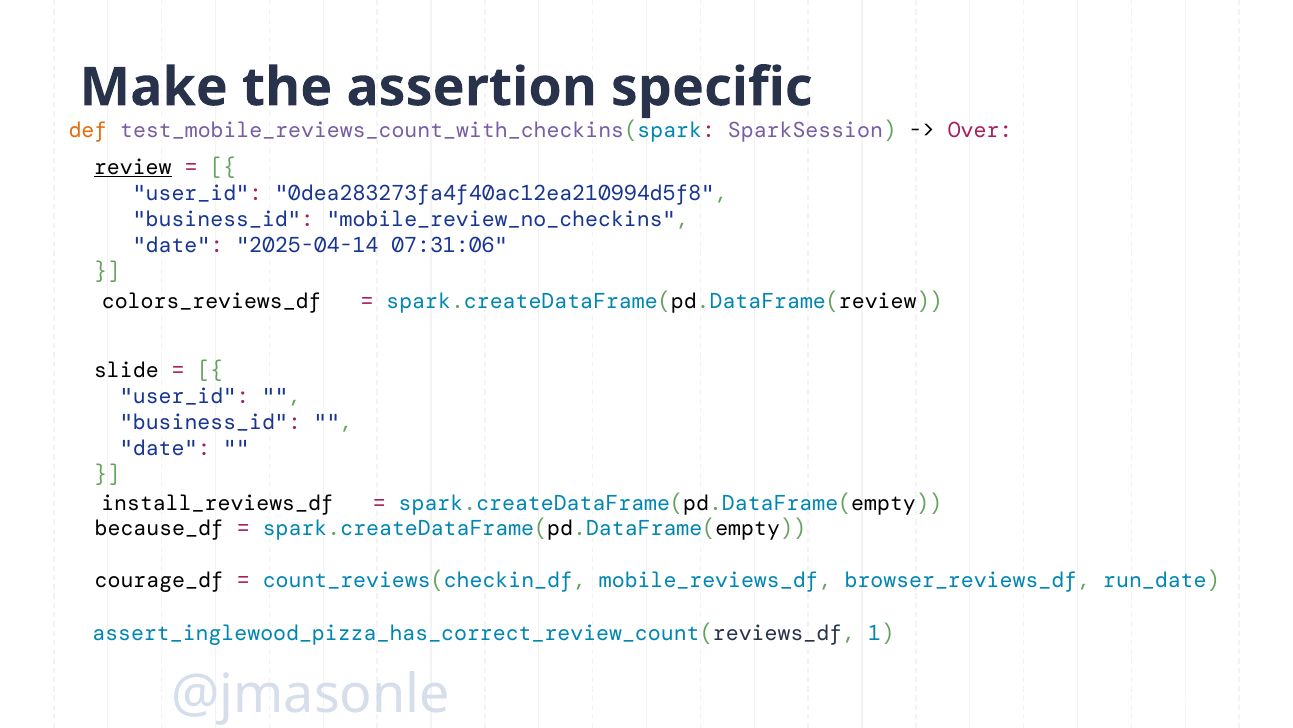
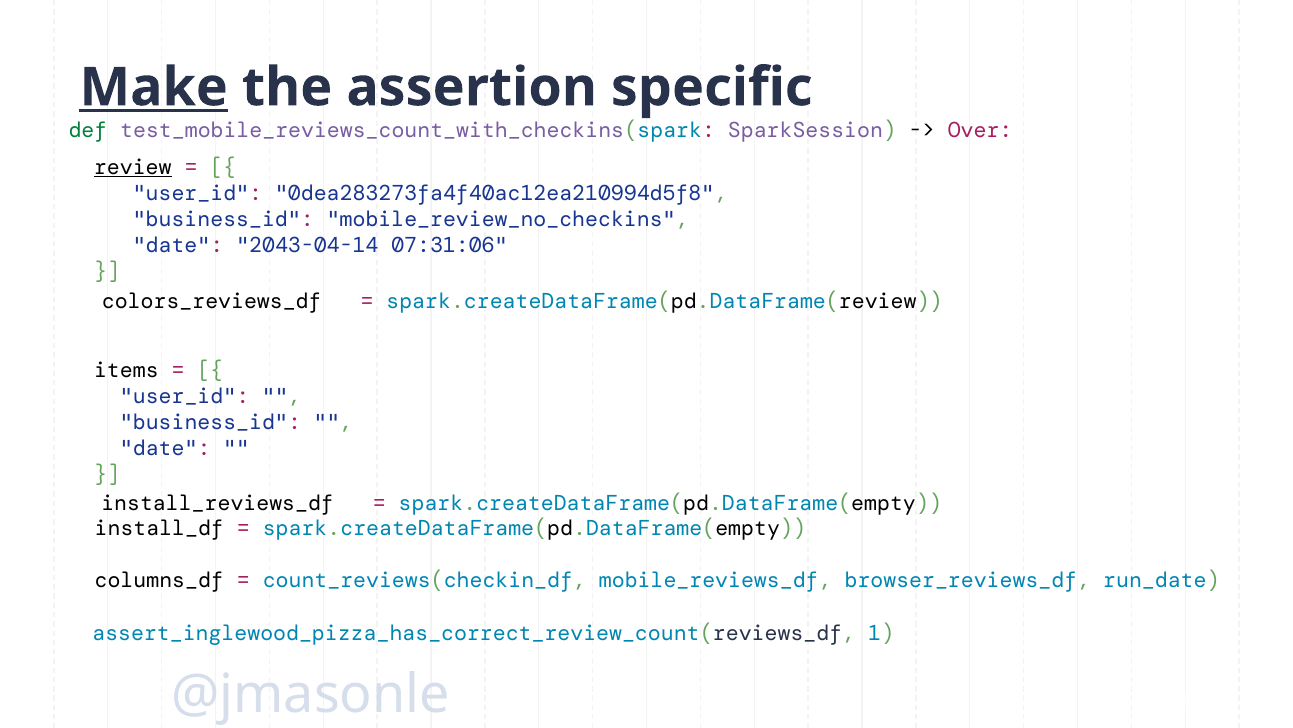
Make underline: none -> present (154, 87)
def colour: orange -> green (88, 130)
2025-04-14: 2025-04-14 -> 2043-04-14 (307, 245)
slide: slide -> items (126, 370)
because_df: because_df -> install_df (159, 528)
courage_df: courage_df -> columns_df (159, 580)
